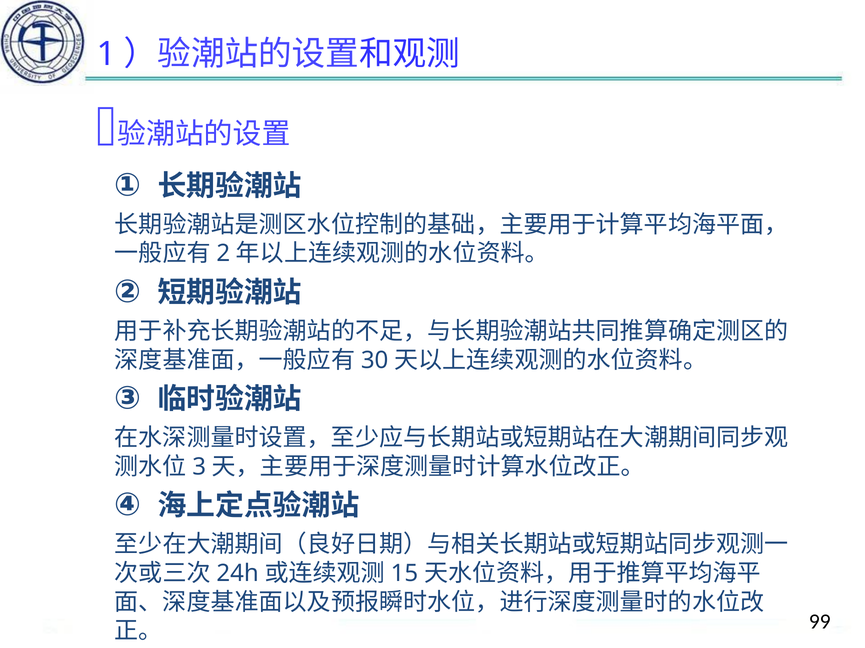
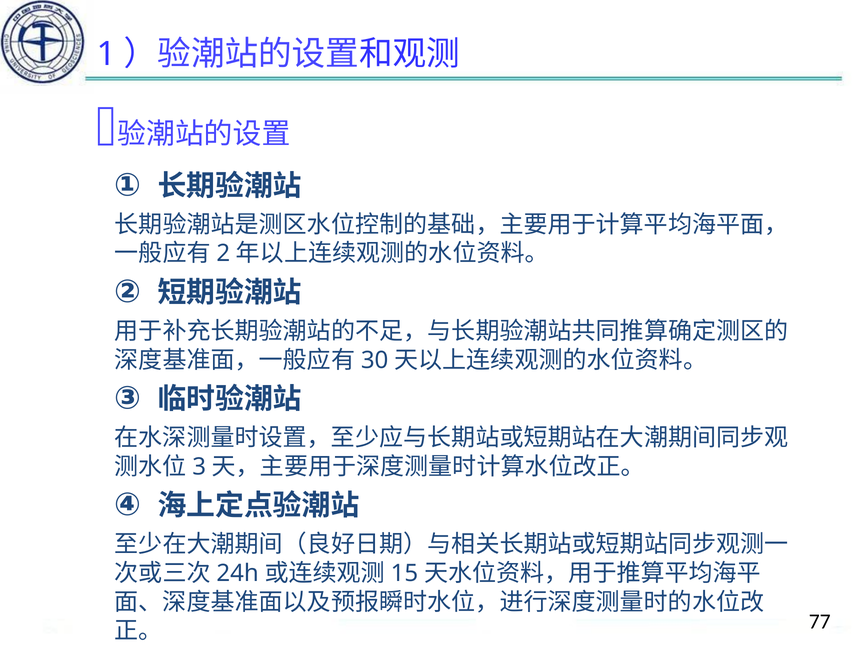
99: 99 -> 77 (820, 622)
